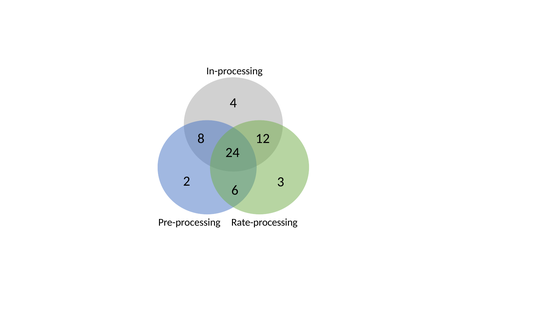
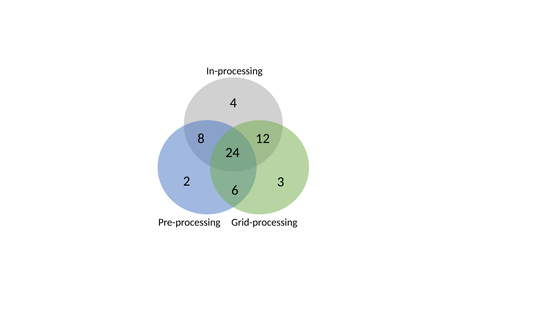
Rate-processing: Rate-processing -> Grid-processing (264, 223)
